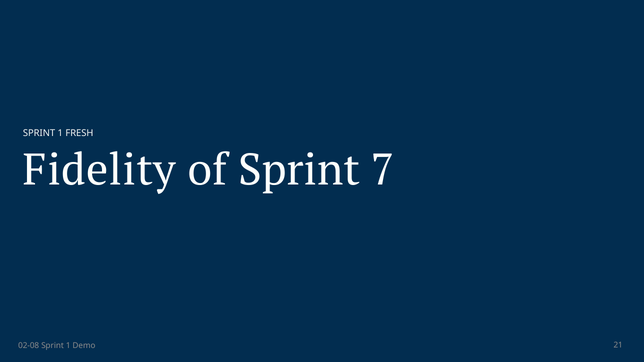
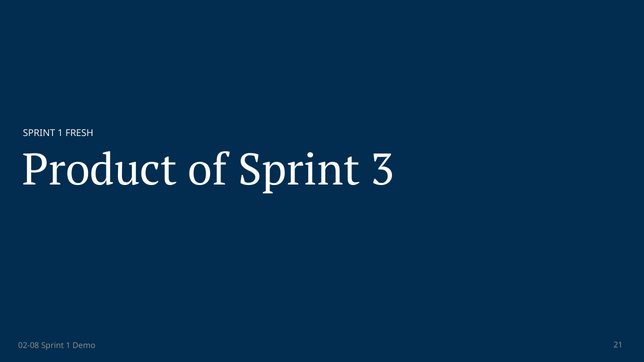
Fidelity: Fidelity -> Product (100, 170)
7: 7 -> 3 (382, 170)
